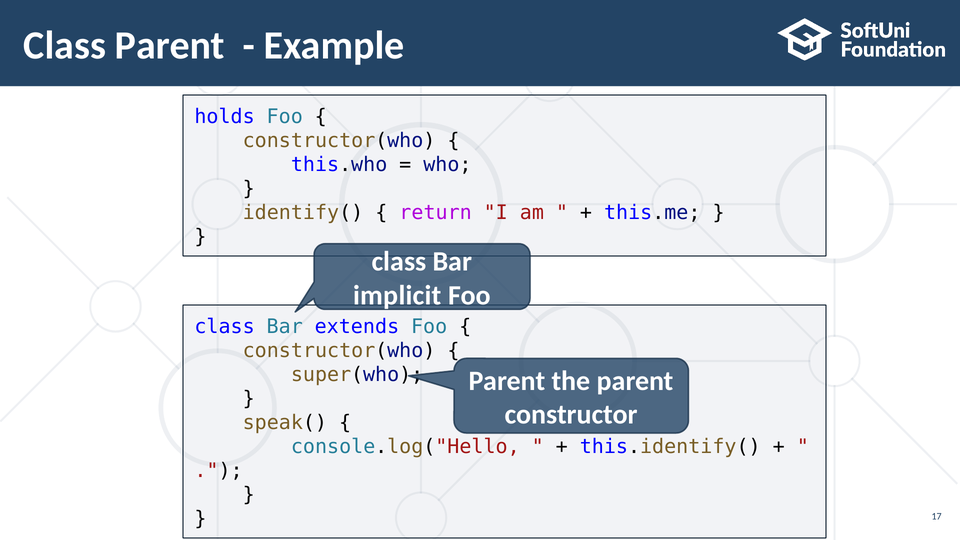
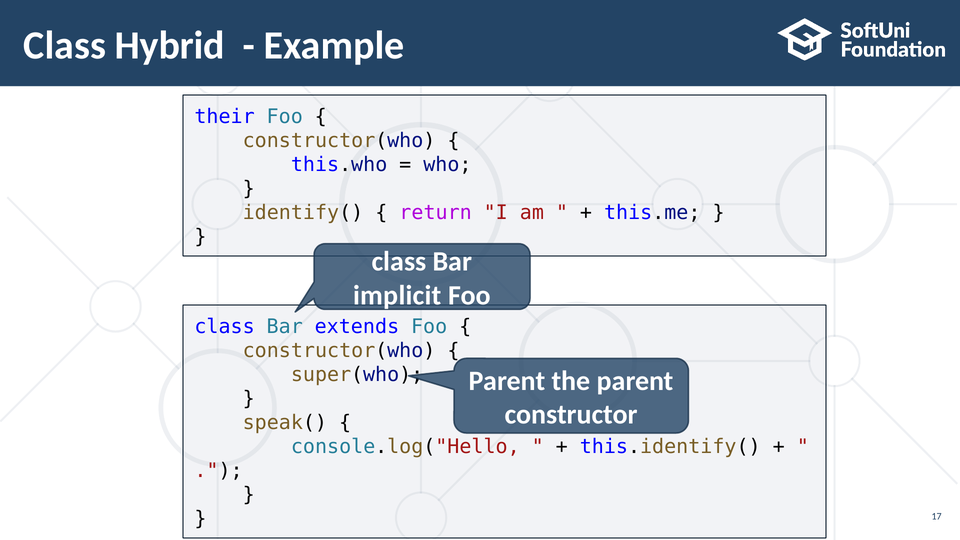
Class Parent: Parent -> Hybrid (170, 45)
holds: holds -> their (225, 117)
